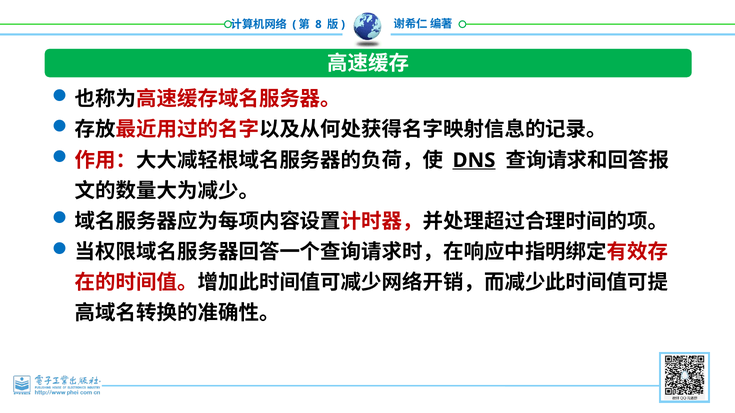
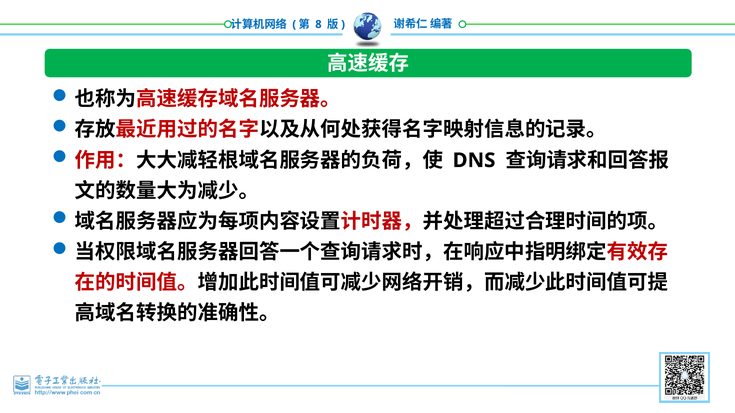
DNS underline: present -> none (474, 161)
